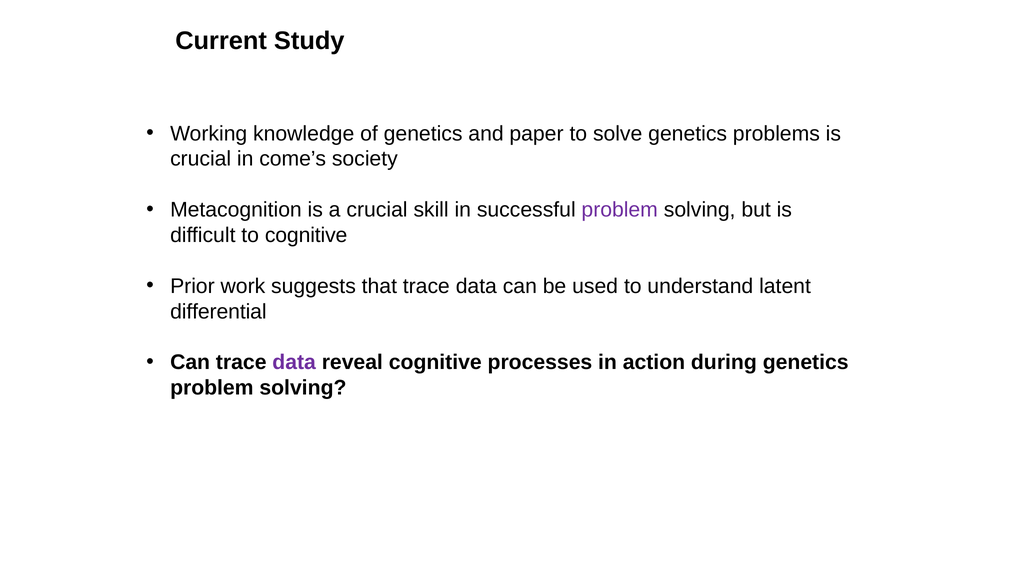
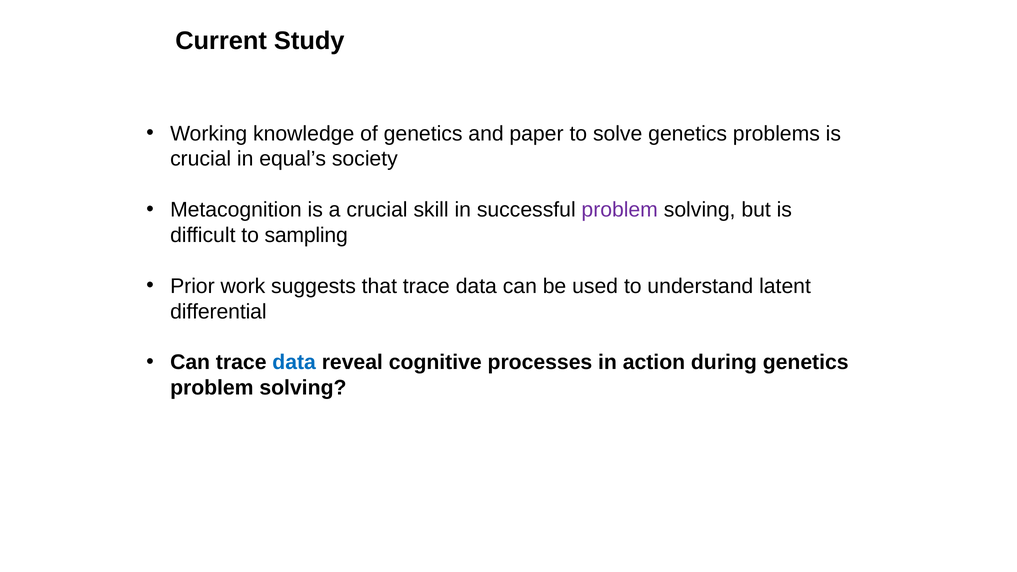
come’s: come’s -> equal’s (293, 159)
to cognitive: cognitive -> sampling (306, 235)
data colour: purple -> blue (294, 362)
